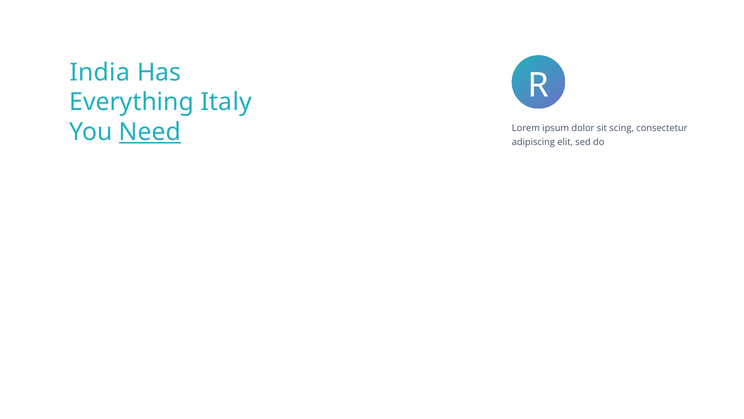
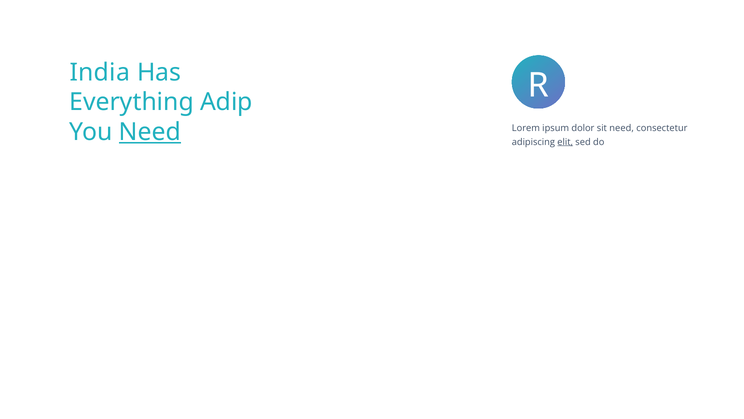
Italy: Italy -> Adip (226, 102)
sit scing: scing -> need (622, 128)
elit underline: none -> present (565, 142)
